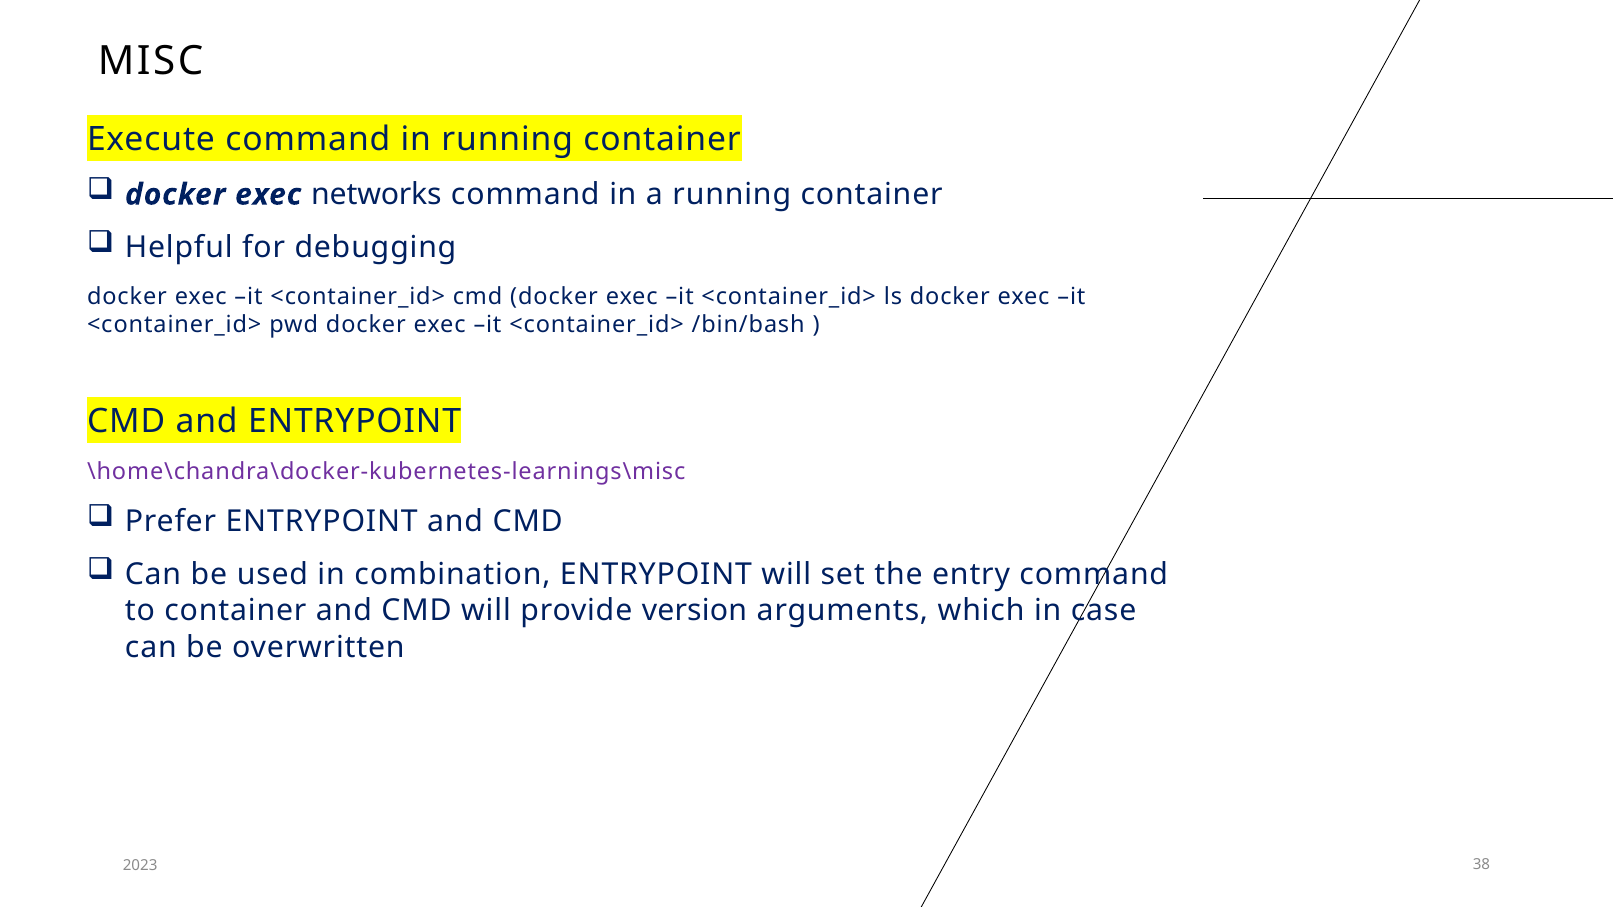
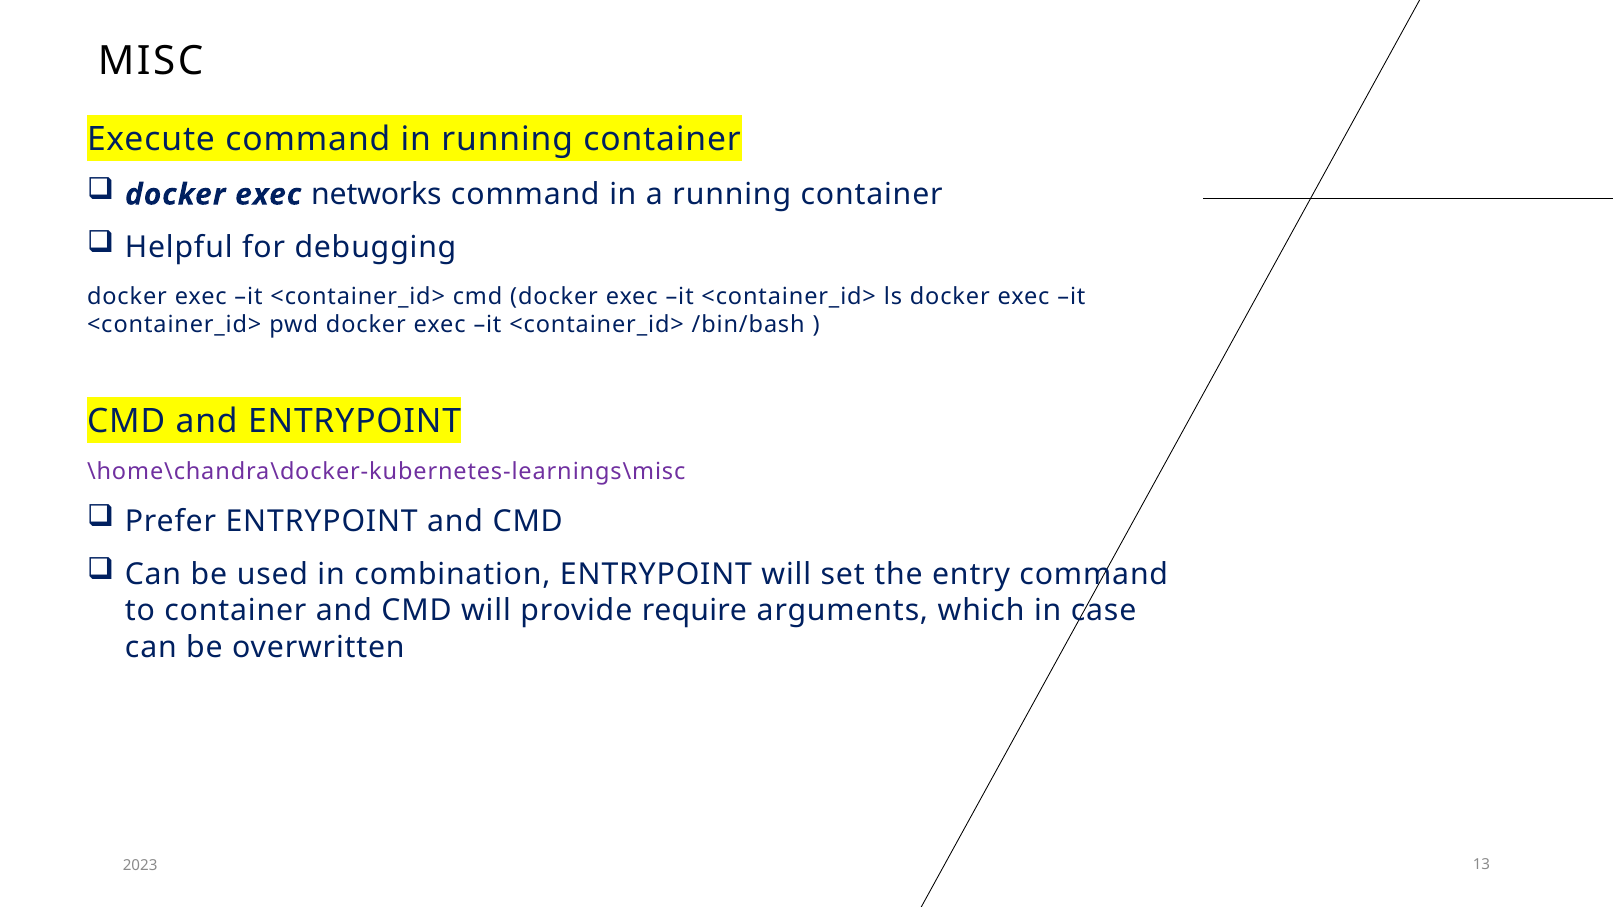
version: version -> require (694, 611)
38: 38 -> 13 (1481, 865)
